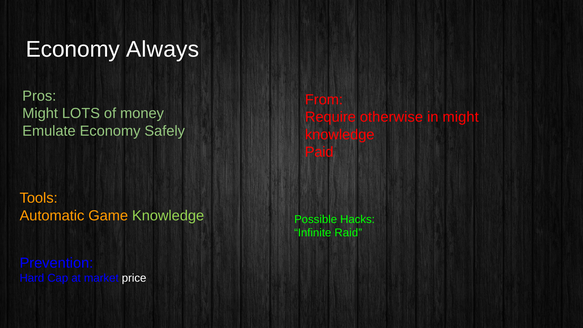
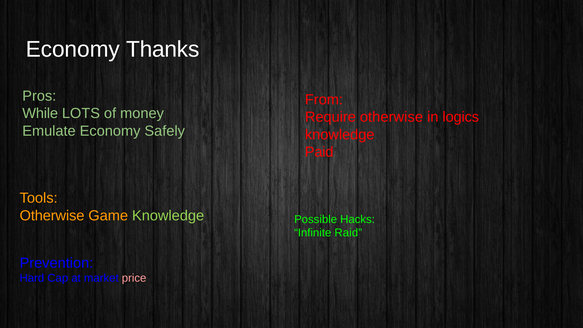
Always: Always -> Thanks (163, 49)
Might: Might -> While (40, 113)
in might: might -> logics (461, 117)
Automatic: Automatic -> Otherwise (52, 216)
price colour: white -> pink (134, 278)
